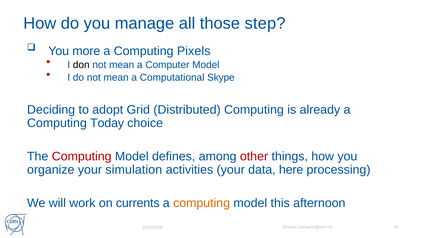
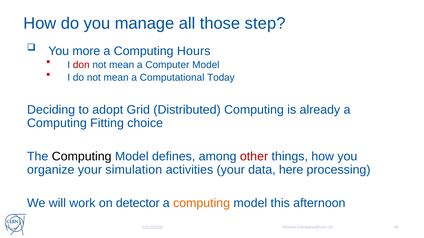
Pixels: Pixels -> Hours (194, 51)
don colour: black -> red (81, 65)
Skype: Skype -> Today (221, 78)
Today: Today -> Fitting (107, 124)
Computing colour: red -> black (82, 157)
currents: currents -> detector (138, 203)
